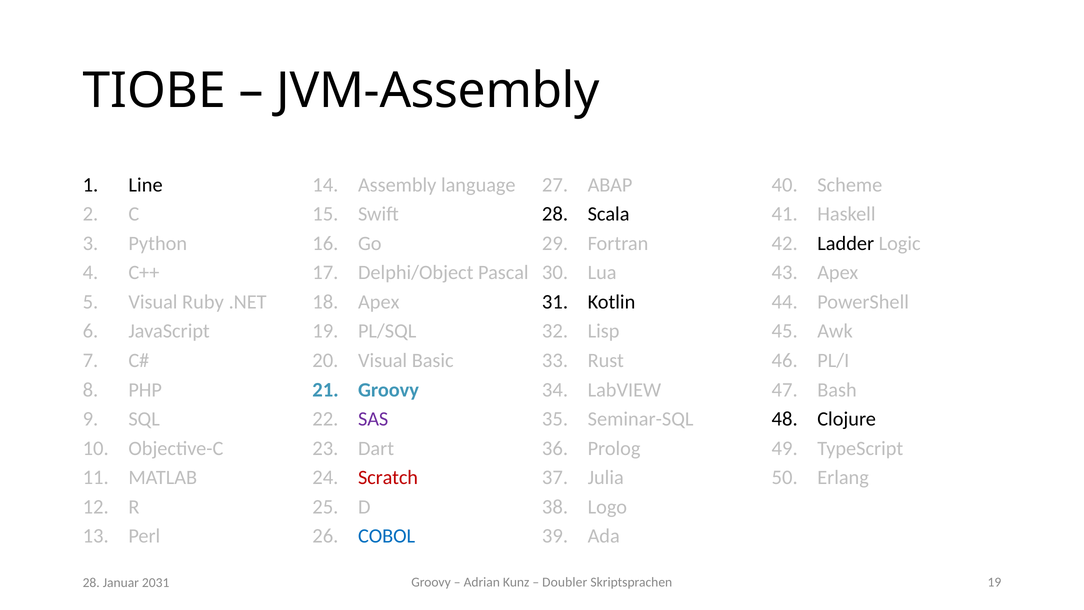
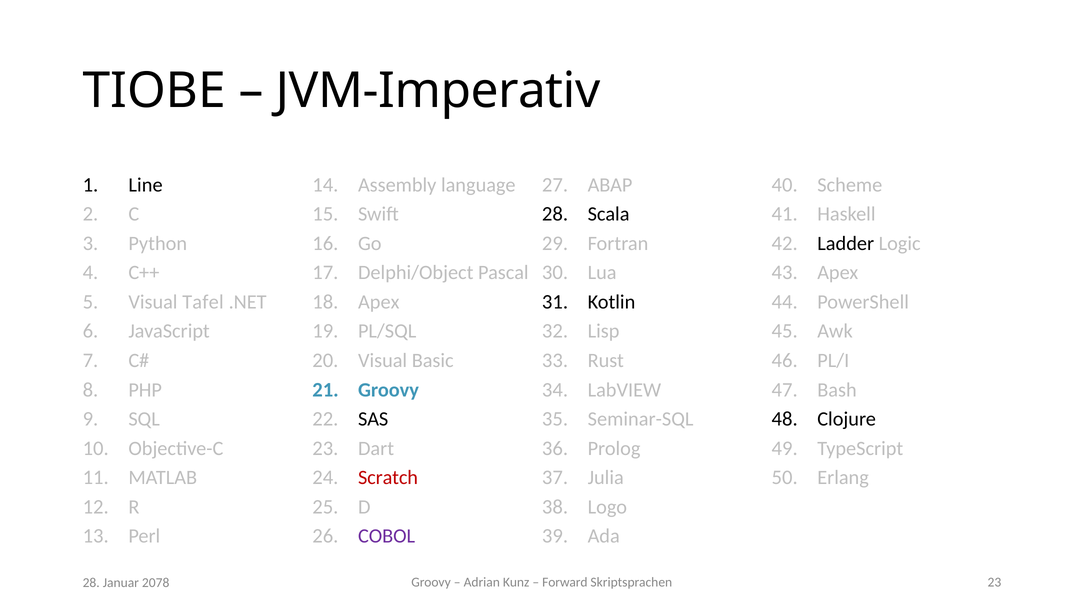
JVM-Assembly: JVM-Assembly -> JVM-Imperativ (438, 91)
Ruby: Ruby -> Tafel (203, 302)
SAS colour: purple -> black (373, 419)
COBOL colour: blue -> purple (387, 536)
Doubler: Doubler -> Forward (565, 582)
Skriptsprachen 19: 19 -> 23 (994, 582)
2031: 2031 -> 2078 (156, 582)
